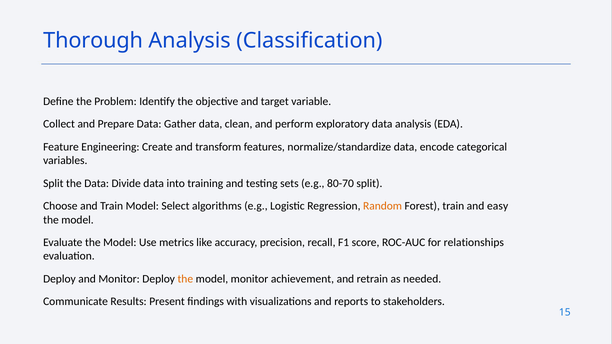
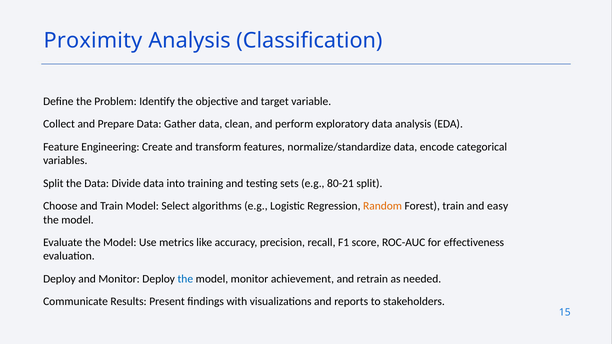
Thorough: Thorough -> Proximity (93, 41)
80-70: 80-70 -> 80-21 (340, 183)
relationships: relationships -> effectiveness (474, 243)
the colour: orange -> blue (185, 279)
